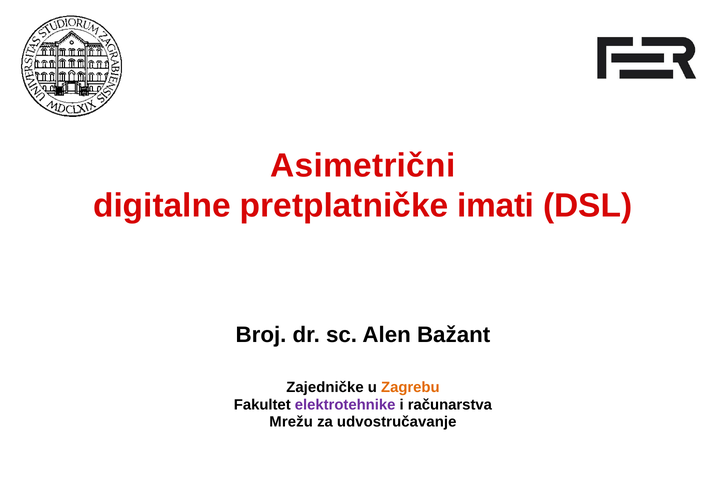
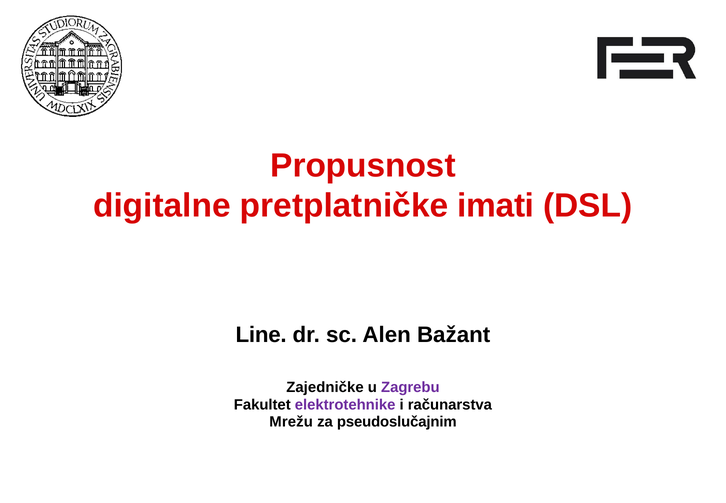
Asimetrični: Asimetrični -> Propusnost (363, 165)
Broj: Broj -> Line (261, 334)
Zagrebu colour: orange -> purple (410, 387)
udvostručavanje: udvostručavanje -> pseudoslučajnim (397, 422)
